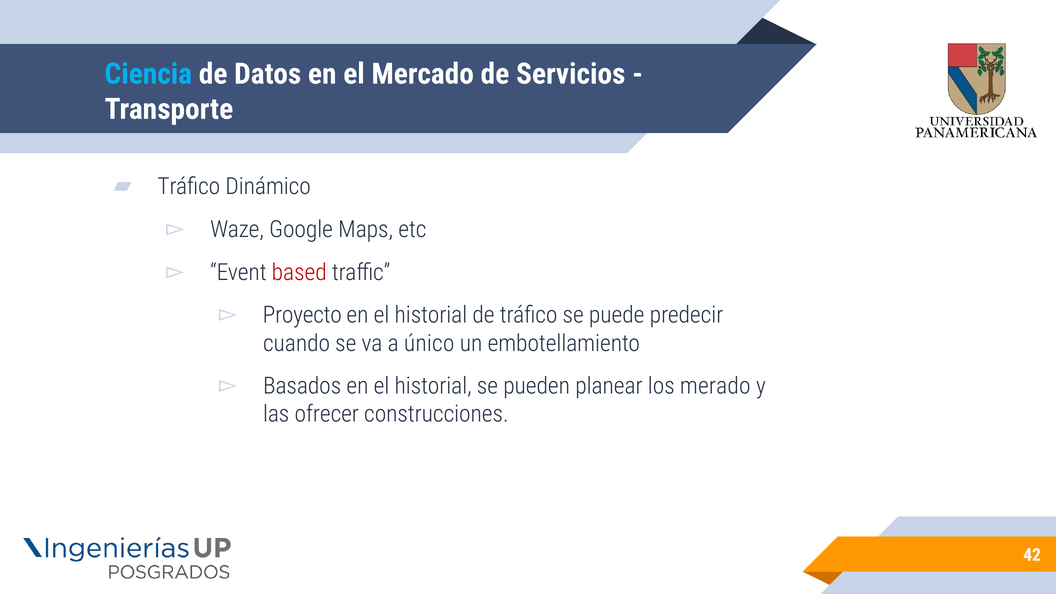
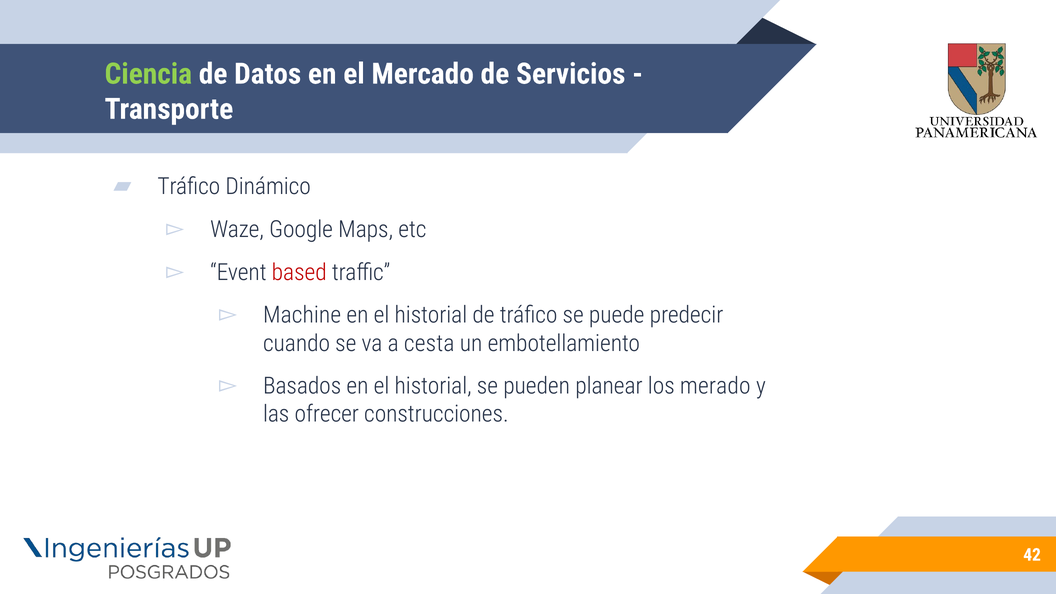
Ciencia colour: light blue -> light green (148, 74)
Proyecto: Proyecto -> Machine (302, 315)
único: único -> cesta (429, 343)
